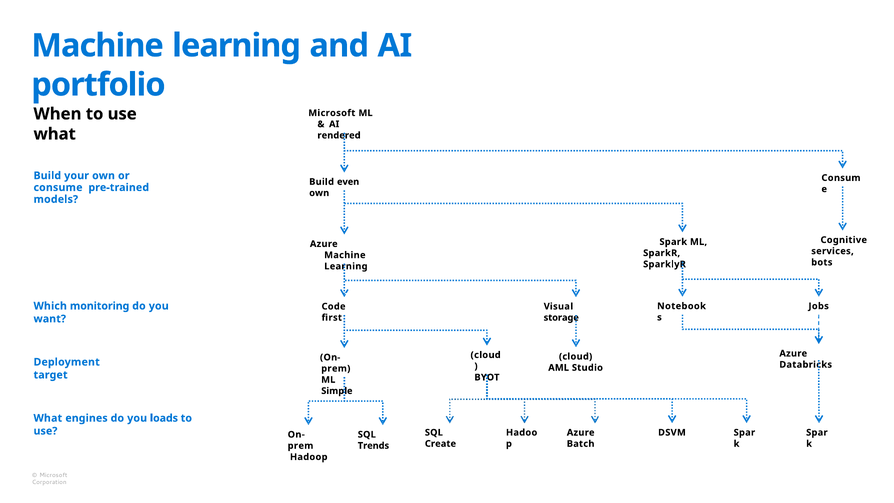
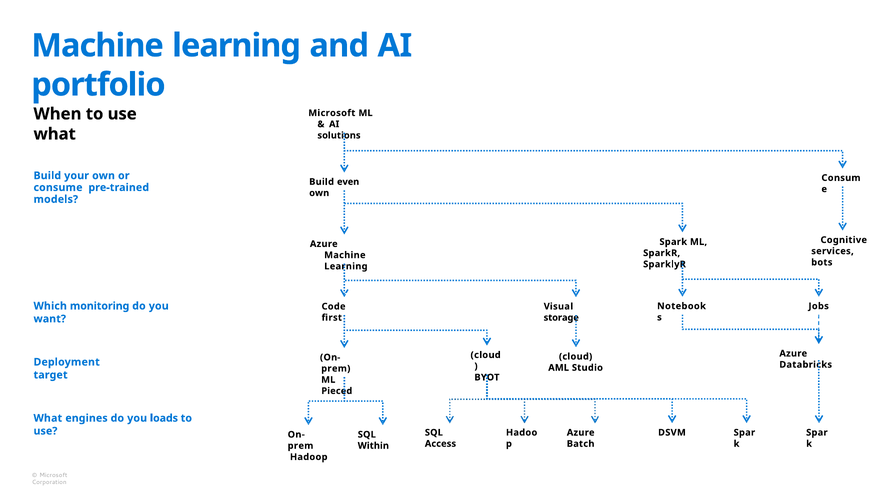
rendered: rendered -> solutions (339, 135)
Simple: Simple -> Pieced (337, 391)
Create: Create -> Access (440, 444)
Trends: Trends -> Within (373, 446)
